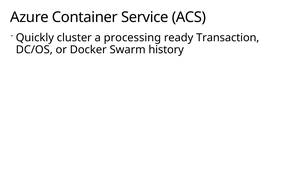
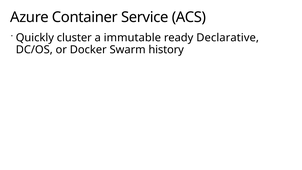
processing: processing -> immutable (132, 38)
Transaction: Transaction -> Declarative (228, 38)
